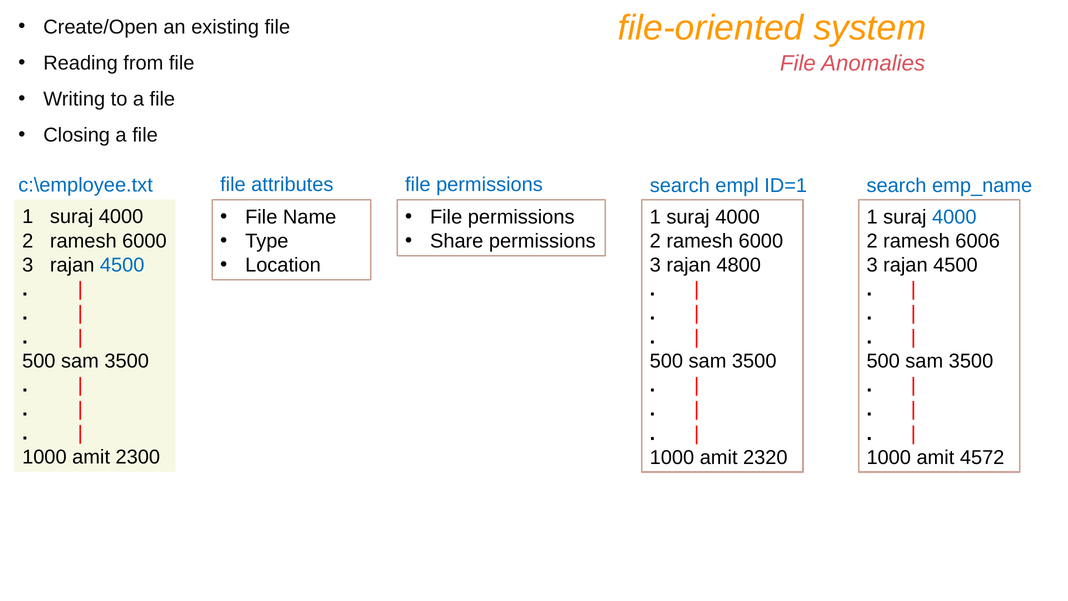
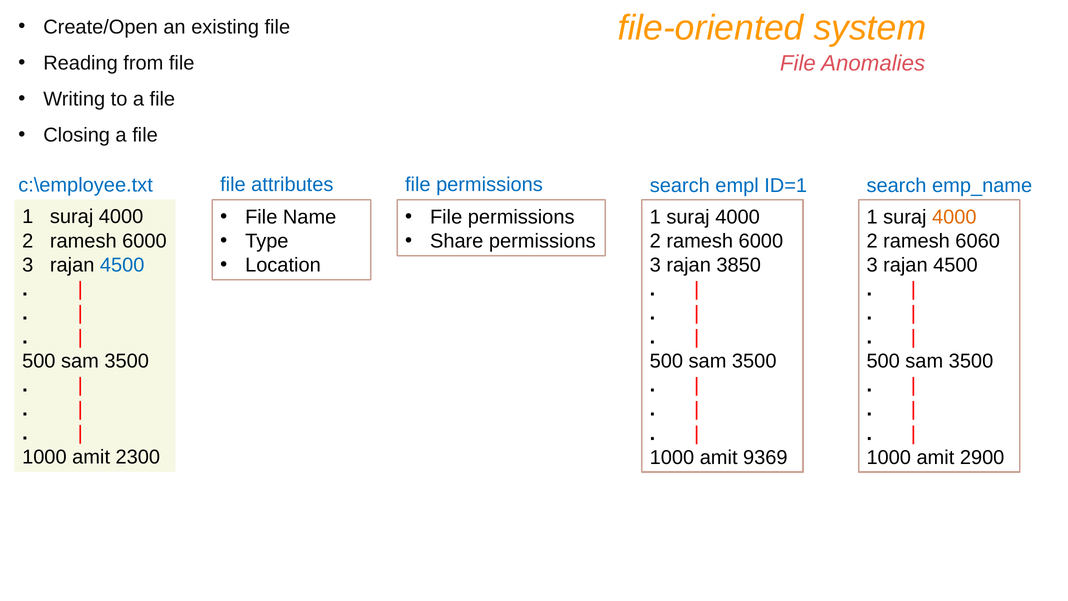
4000 colour: blue -> orange (954, 217)
6006: 6006 -> 6060 (978, 241)
4800: 4800 -> 3850 (739, 265)
2320: 2320 -> 9369 (765, 457)
4572: 4572 -> 2900 (982, 457)
